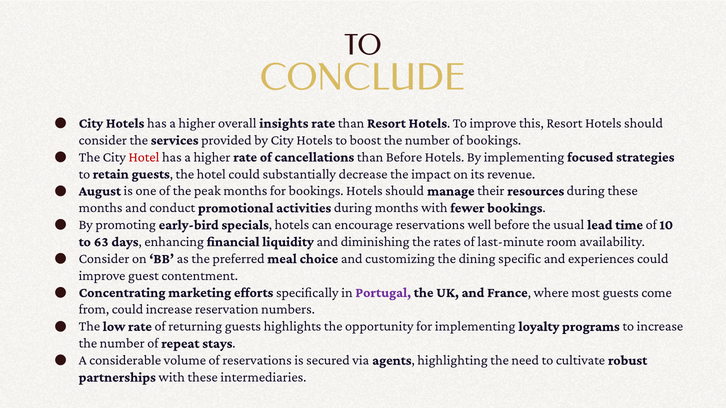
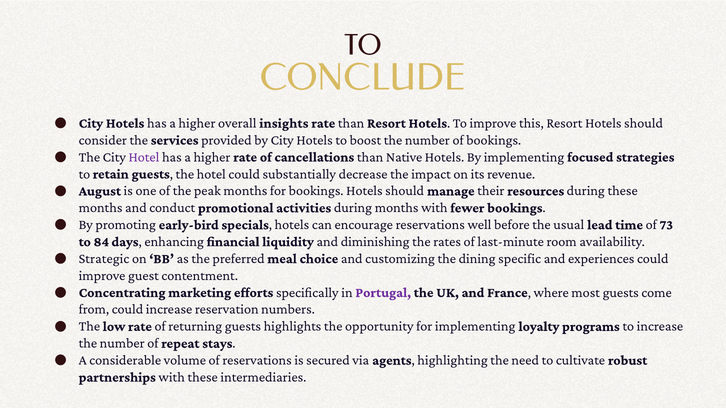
Hotel colour: red -> purple (144, 157)
than Before: Before -> Native (404, 157)
10: 10 -> 73 (666, 225)
63: 63 -> 84 (101, 242)
Consider: Consider -> Strategic (104, 259)
